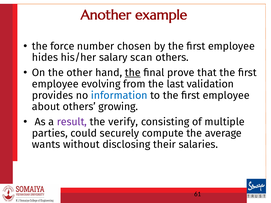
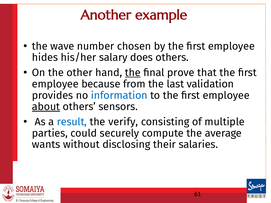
force: force -> wave (62, 46)
scan: scan -> does (142, 58)
evolving: evolving -> because (101, 84)
about underline: none -> present (46, 107)
growing: growing -> sensors (118, 107)
result colour: purple -> blue (72, 122)
